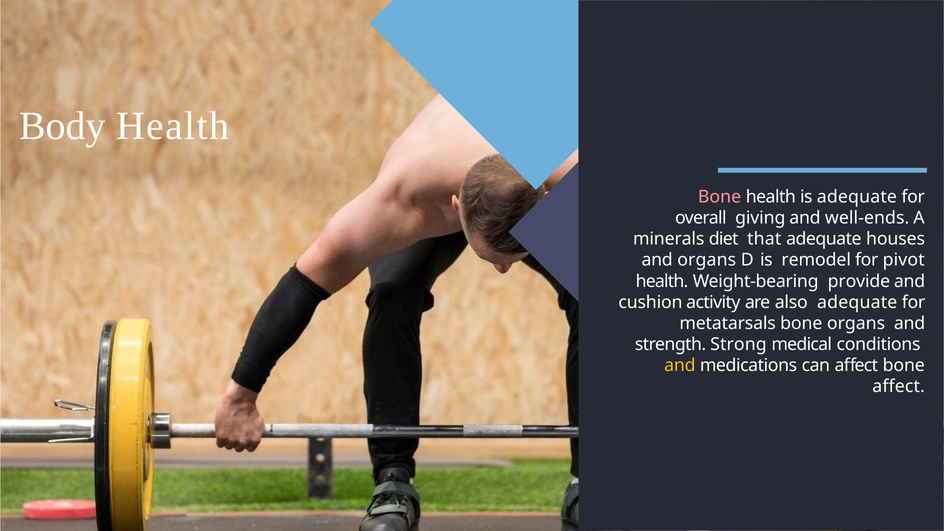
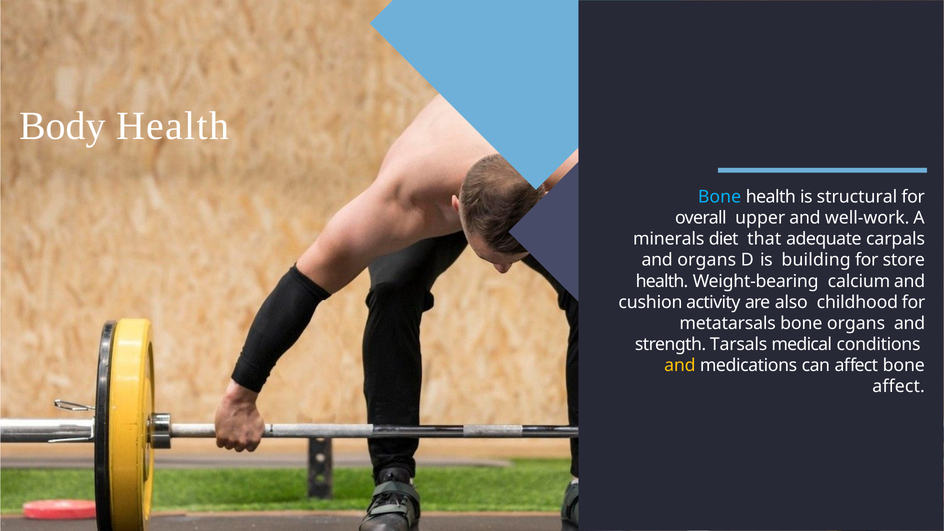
Bone colour: pink -> light blue (720, 197)
is adequate: adequate -> structural (857, 197)
giving: giving -> upper (760, 218)
well-ends: well-ends -> well-work (867, 218)
houses: houses -> carpals (896, 239)
remodel: remodel -> building (816, 260)
pivot: pivot -> store (904, 260)
provide: provide -> calcium (859, 281)
also adequate: adequate -> childhood (857, 302)
Strong: Strong -> Tarsals (739, 344)
